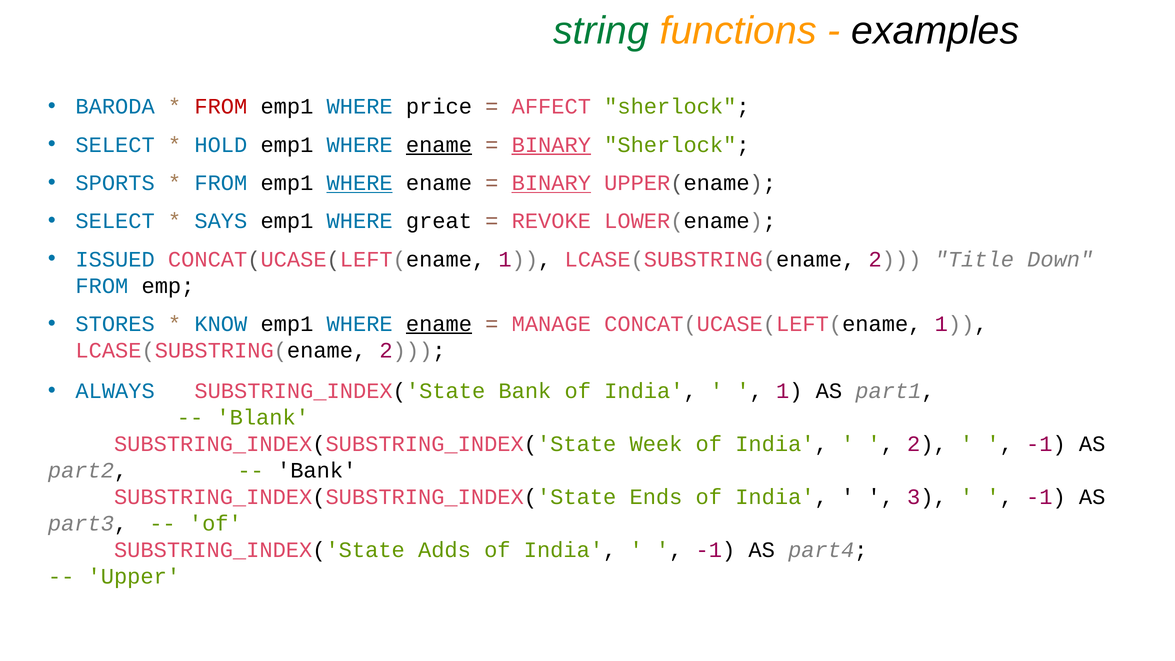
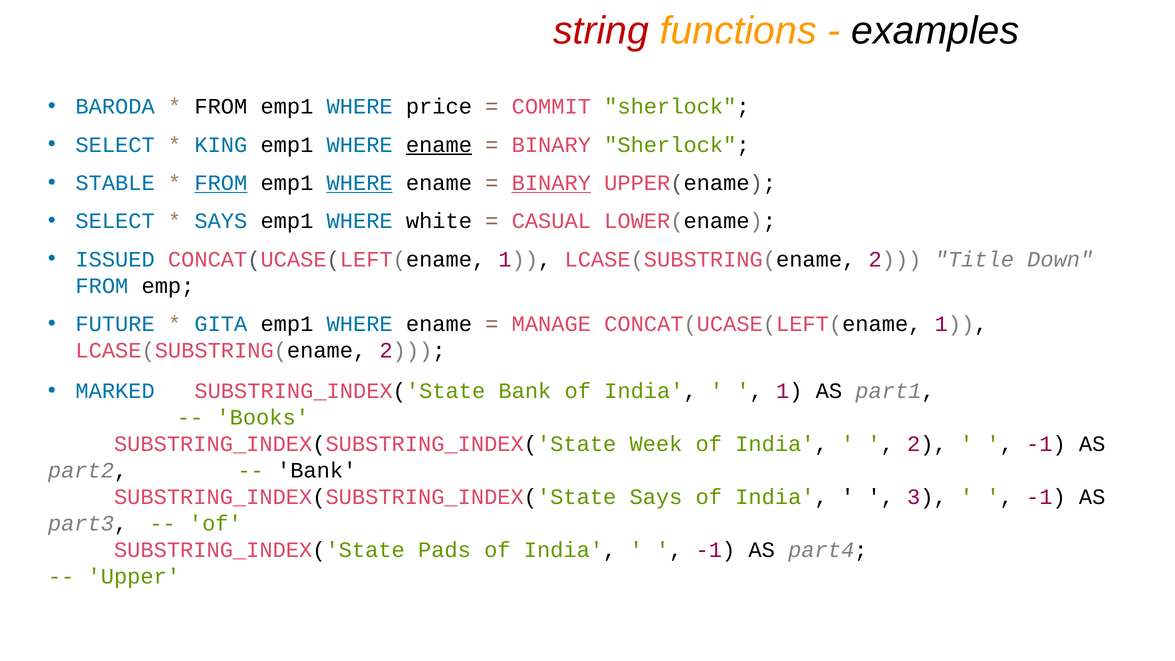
string colour: green -> red (601, 31)
FROM colour: red -> black (221, 107)
AFFECT: AFFECT -> COMMIT (551, 107)
HOLD: HOLD -> KING (221, 145)
BINARY underline: present -> none (551, 145)
SPORTS: SPORTS -> STABLE (115, 183)
FROM underline: none -> present (221, 183)
great: great -> white (439, 221)
REVOKE: REVOKE -> CASUAL (551, 221)
STORES: STORES -> FUTURE (115, 324)
KNOW: KNOW -> GITA (221, 324)
ename underline: present -> none (439, 324)
ALWAYS: ALWAYS -> MARKED (115, 391)
Blank: Blank -> Books (263, 418)
SUBSTRING_INDEX(SUBSTRING_INDEX('State Ends: Ends -> Says (656, 497)
Adds: Adds -> Pads (444, 550)
